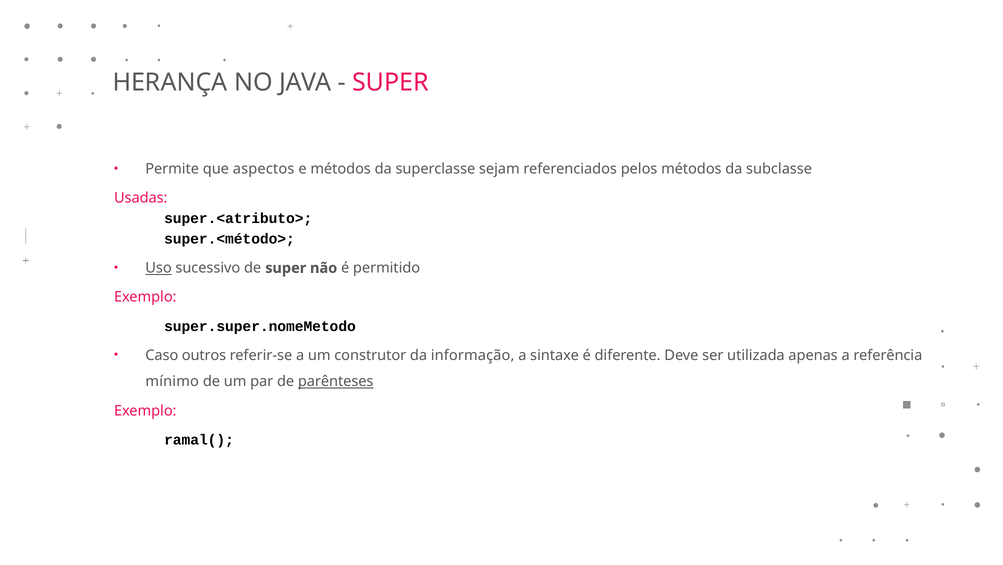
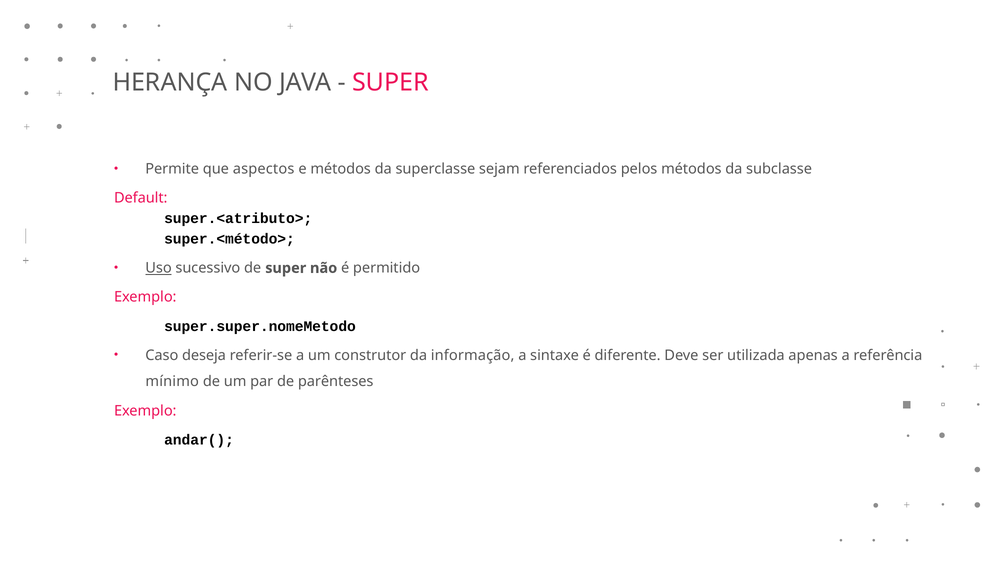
Usadas: Usadas -> Default (141, 198)
outros: outros -> deseja (204, 355)
parênteses underline: present -> none (336, 381)
ramal(: ramal( -> andar( (199, 440)
